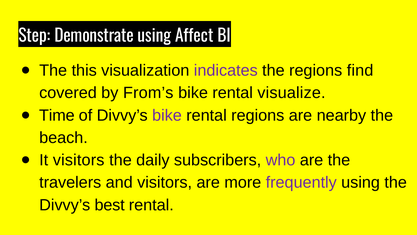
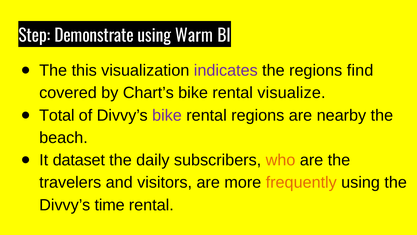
Affect: Affect -> Warm (194, 36)
From’s: From’s -> Chart’s (148, 93)
Time: Time -> Total (57, 115)
It visitors: visitors -> dataset (79, 160)
who colour: purple -> orange (281, 160)
frequently colour: purple -> orange (301, 182)
best: best -> time (110, 205)
